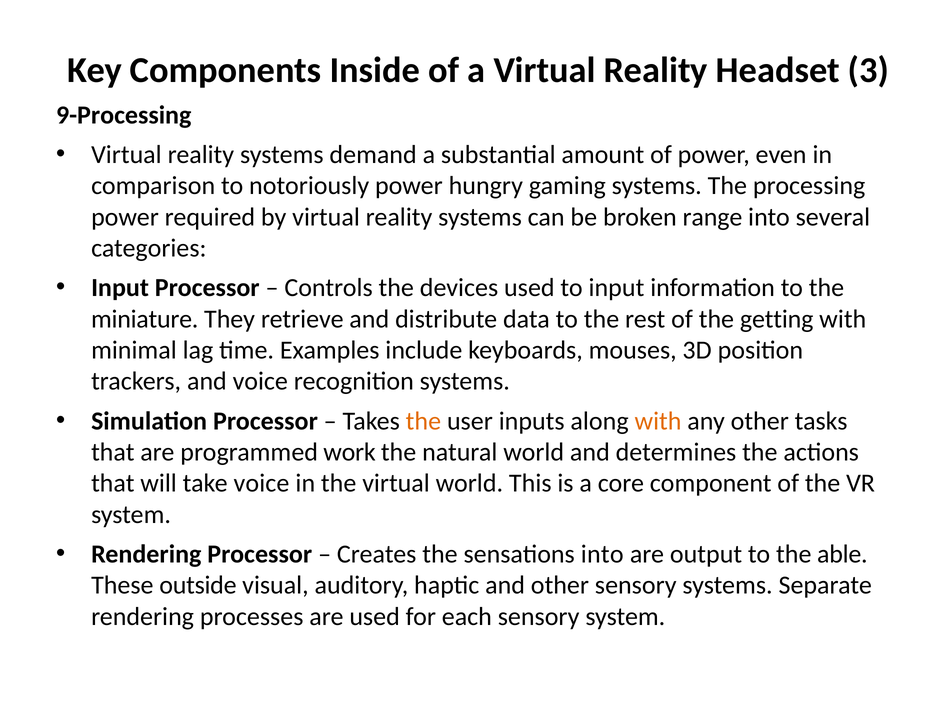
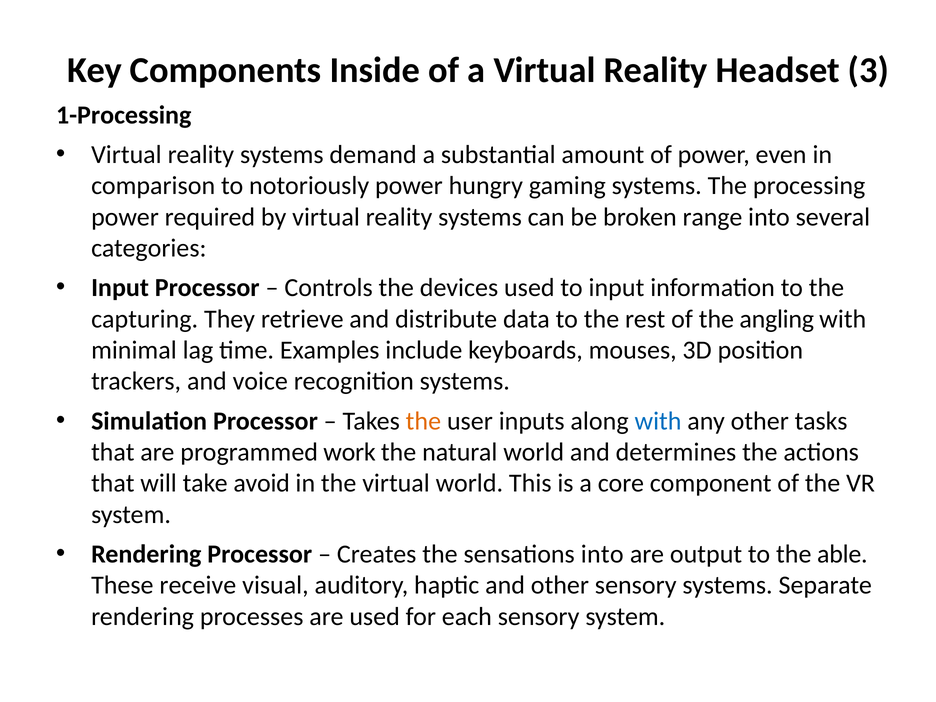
9-Processing: 9-Processing -> 1-Processing (124, 115)
miniature: miniature -> capturing (145, 319)
getting: getting -> angling (777, 319)
with colour: orange -> blue (658, 421)
take voice: voice -> avoid (262, 483)
outside: outside -> receive (198, 585)
